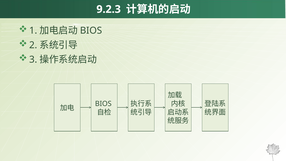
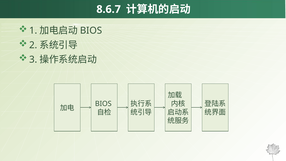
9.2.3: 9.2.3 -> 8.6.7 (109, 9)
